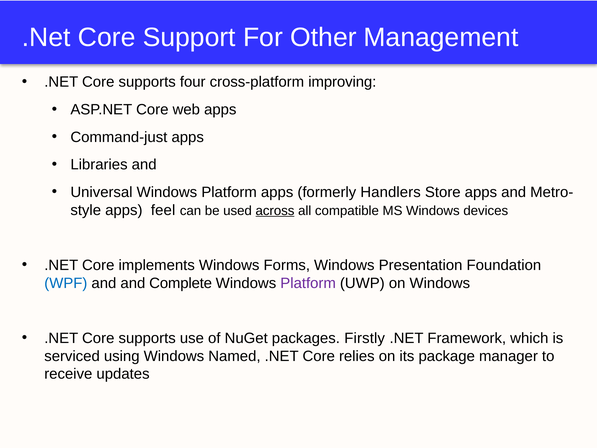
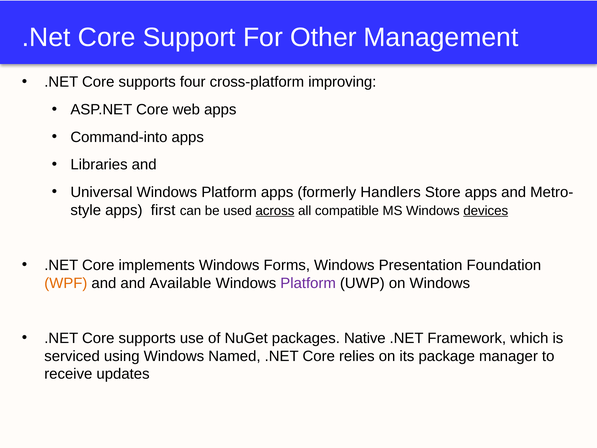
Command-just: Command-just -> Command-into (119, 137)
feel: feel -> first (163, 210)
devices underline: none -> present (486, 211)
WPF colour: blue -> orange (66, 283)
Complete: Complete -> Available (180, 283)
Firstly: Firstly -> Native (365, 338)
